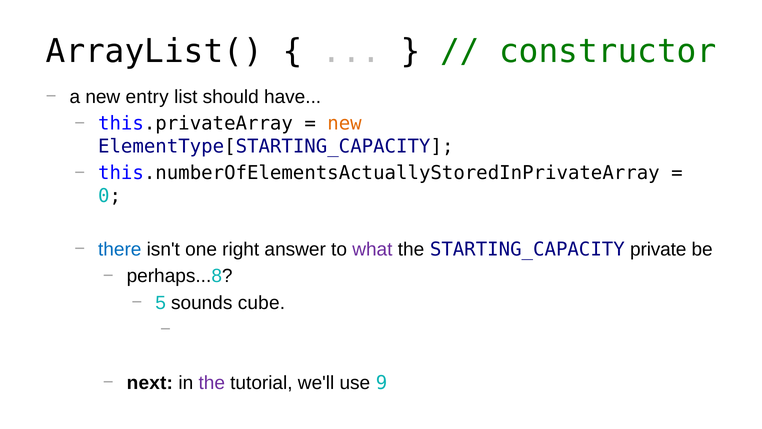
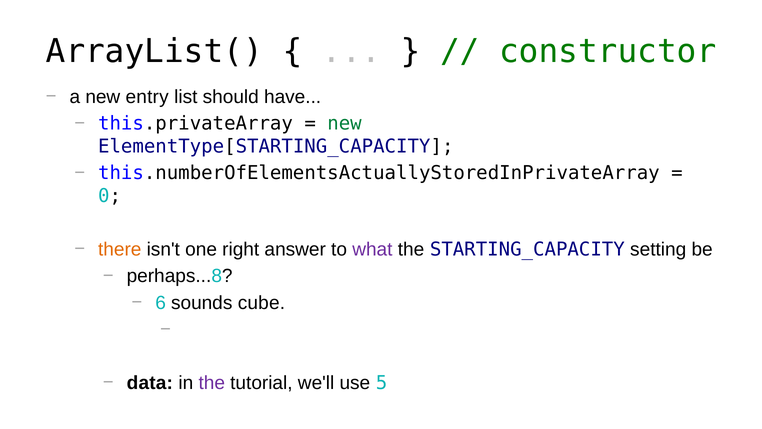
new colour: orange -> green (345, 124)
there colour: blue -> orange (120, 249)
private: private -> setting (658, 249)
5: 5 -> 6 (161, 303)
next: next -> data (150, 383)
9: 9 -> 5 (382, 383)
